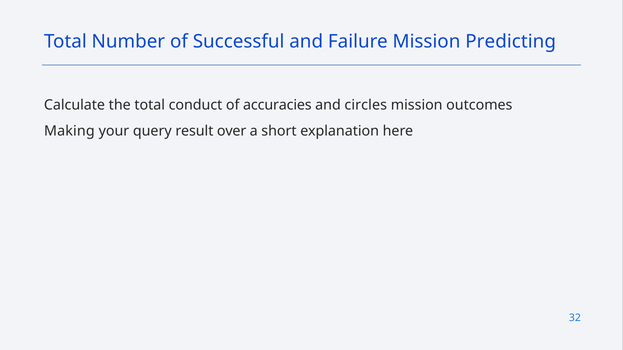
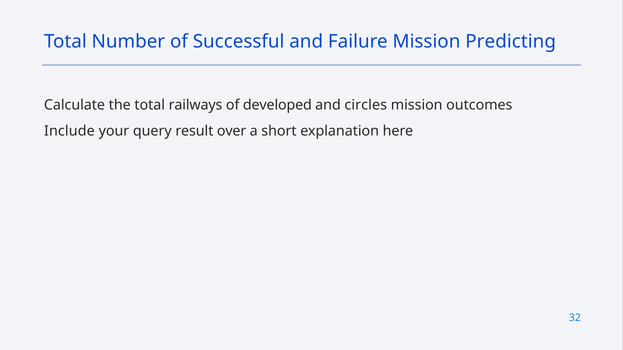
conduct: conduct -> railways (196, 105)
accuracies: accuracies -> developed (277, 105)
Making: Making -> Include (69, 131)
